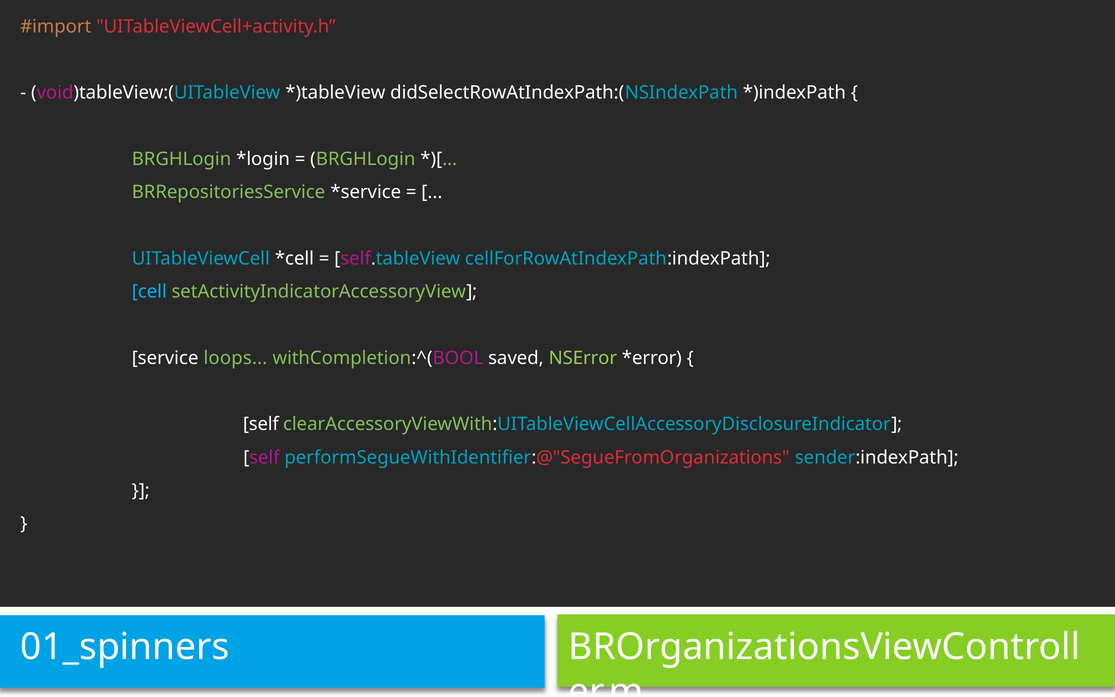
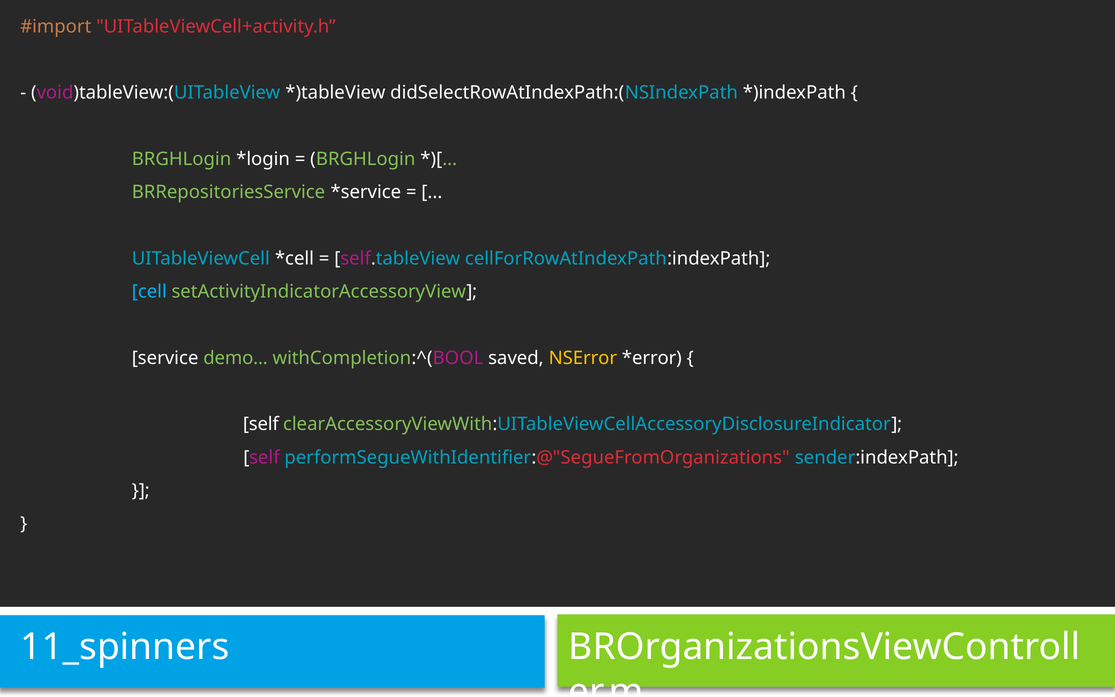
loops: loops -> demo (236, 358)
NSError colour: light green -> yellow (583, 358)
01_spinners: 01_spinners -> 11_spinners (125, 647)
